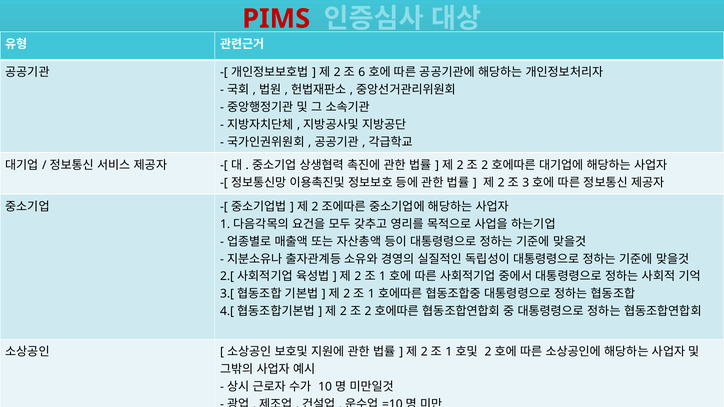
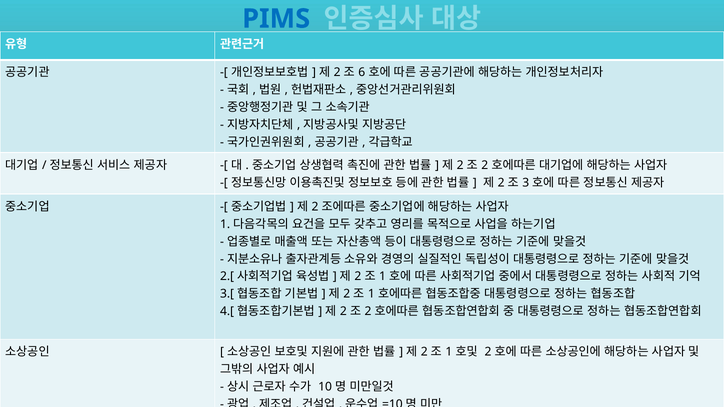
PIMS colour: red -> blue (276, 19)
